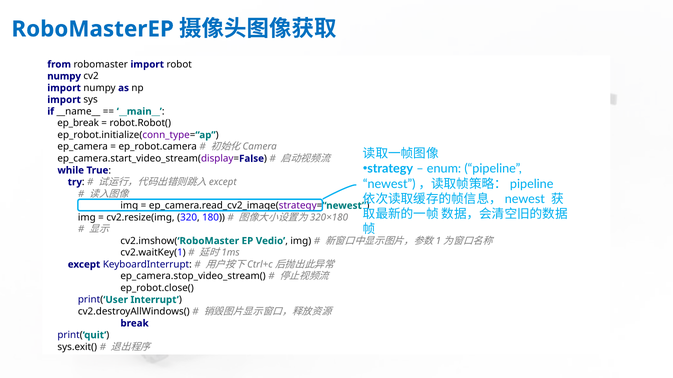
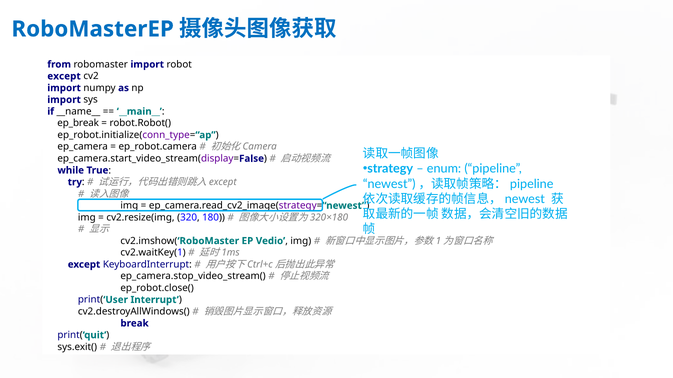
numpy: numpy -> except (64, 76)
